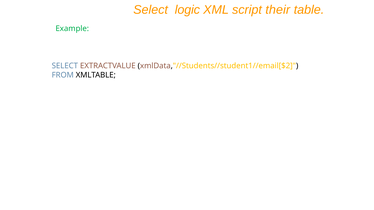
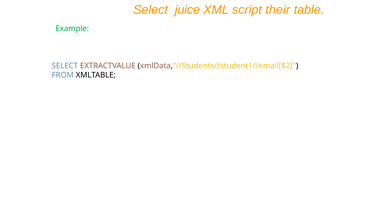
logic: logic -> juice (187, 10)
